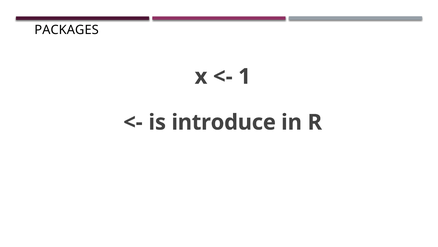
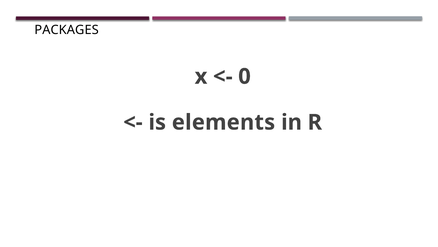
1: 1 -> 0 (244, 76)
introduce: introduce -> elements (223, 122)
